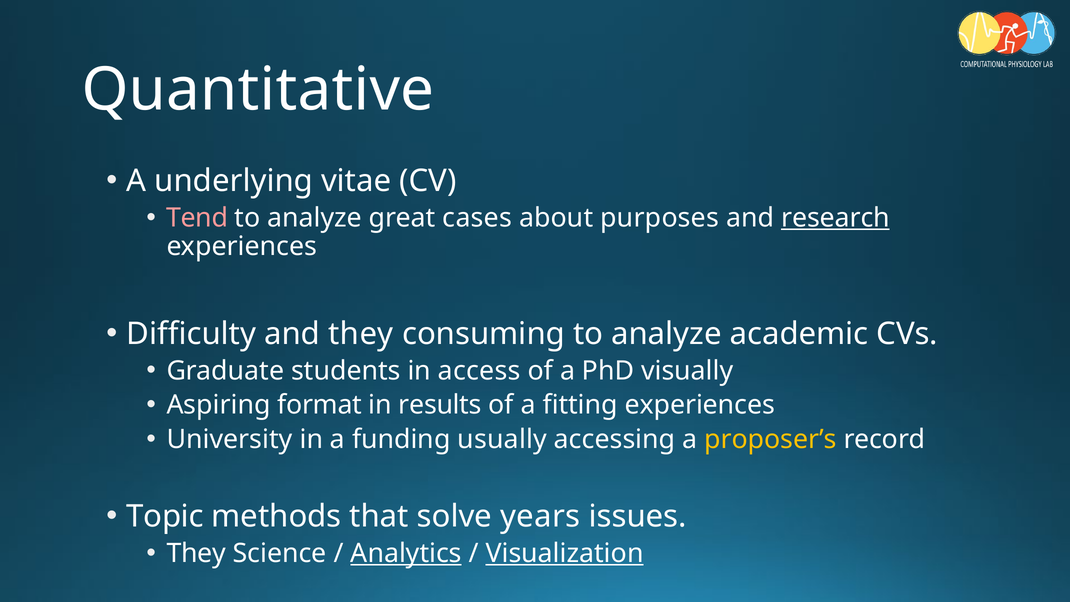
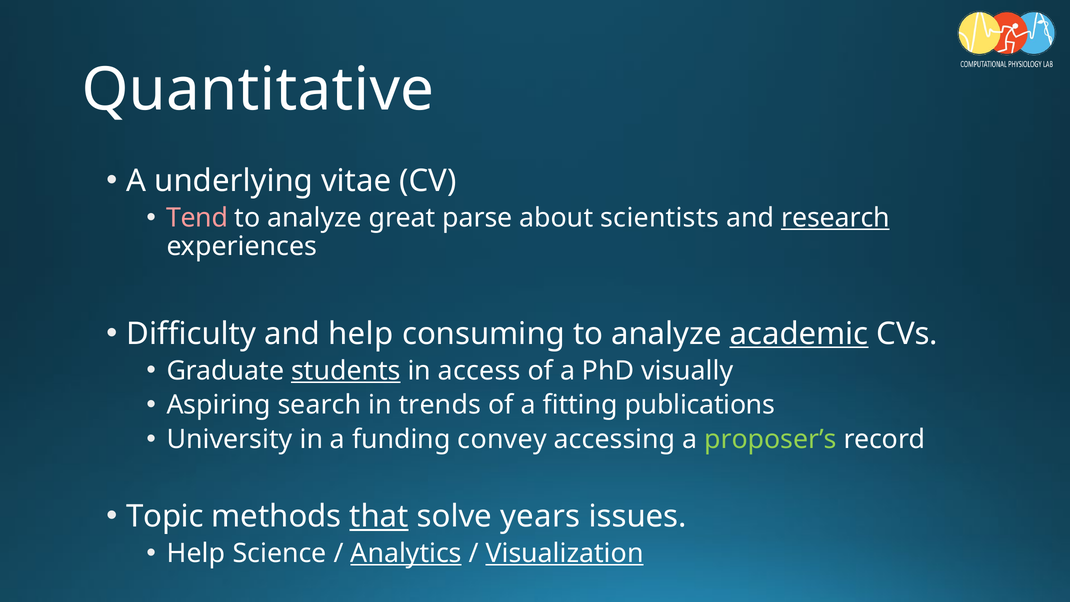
cases: cases -> parse (477, 218)
purposes: purposes -> scientists (660, 218)
and they: they -> help (361, 334)
academic underline: none -> present (799, 334)
students underline: none -> present (346, 371)
format: format -> search (319, 405)
results: results -> trends (440, 405)
fitting experiences: experiences -> publications (700, 405)
usually: usually -> convey (502, 439)
proposer’s colour: yellow -> light green (770, 439)
that underline: none -> present (379, 516)
They: They -> Help (196, 553)
